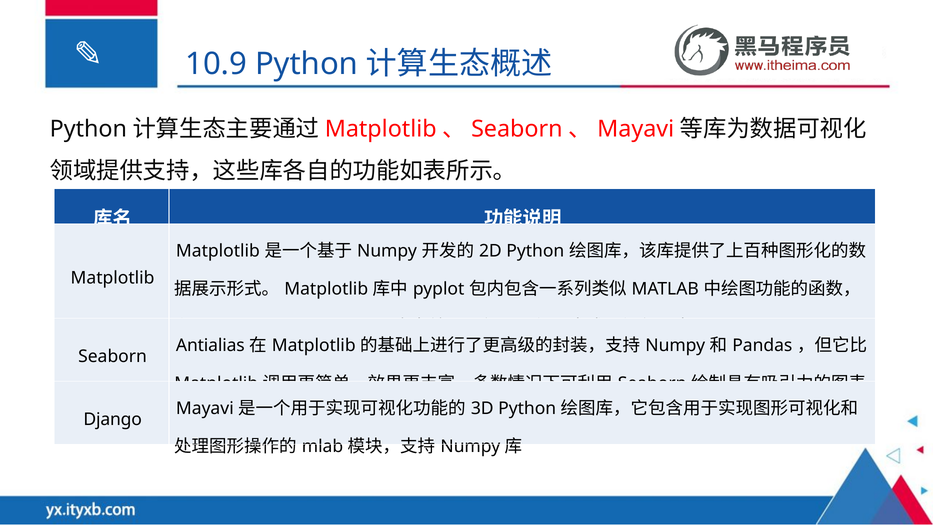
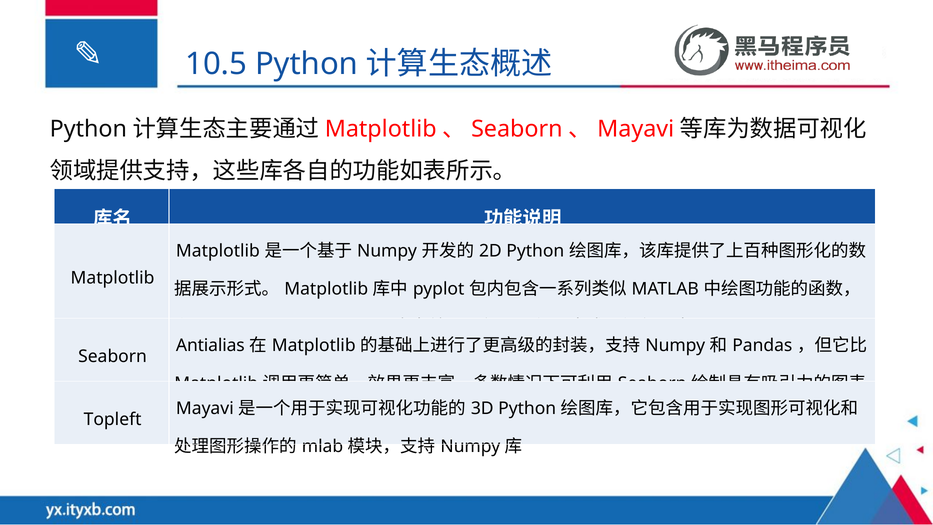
10.9: 10.9 -> 10.5 (216, 64)
Django: Django -> Topleft (113, 420)
